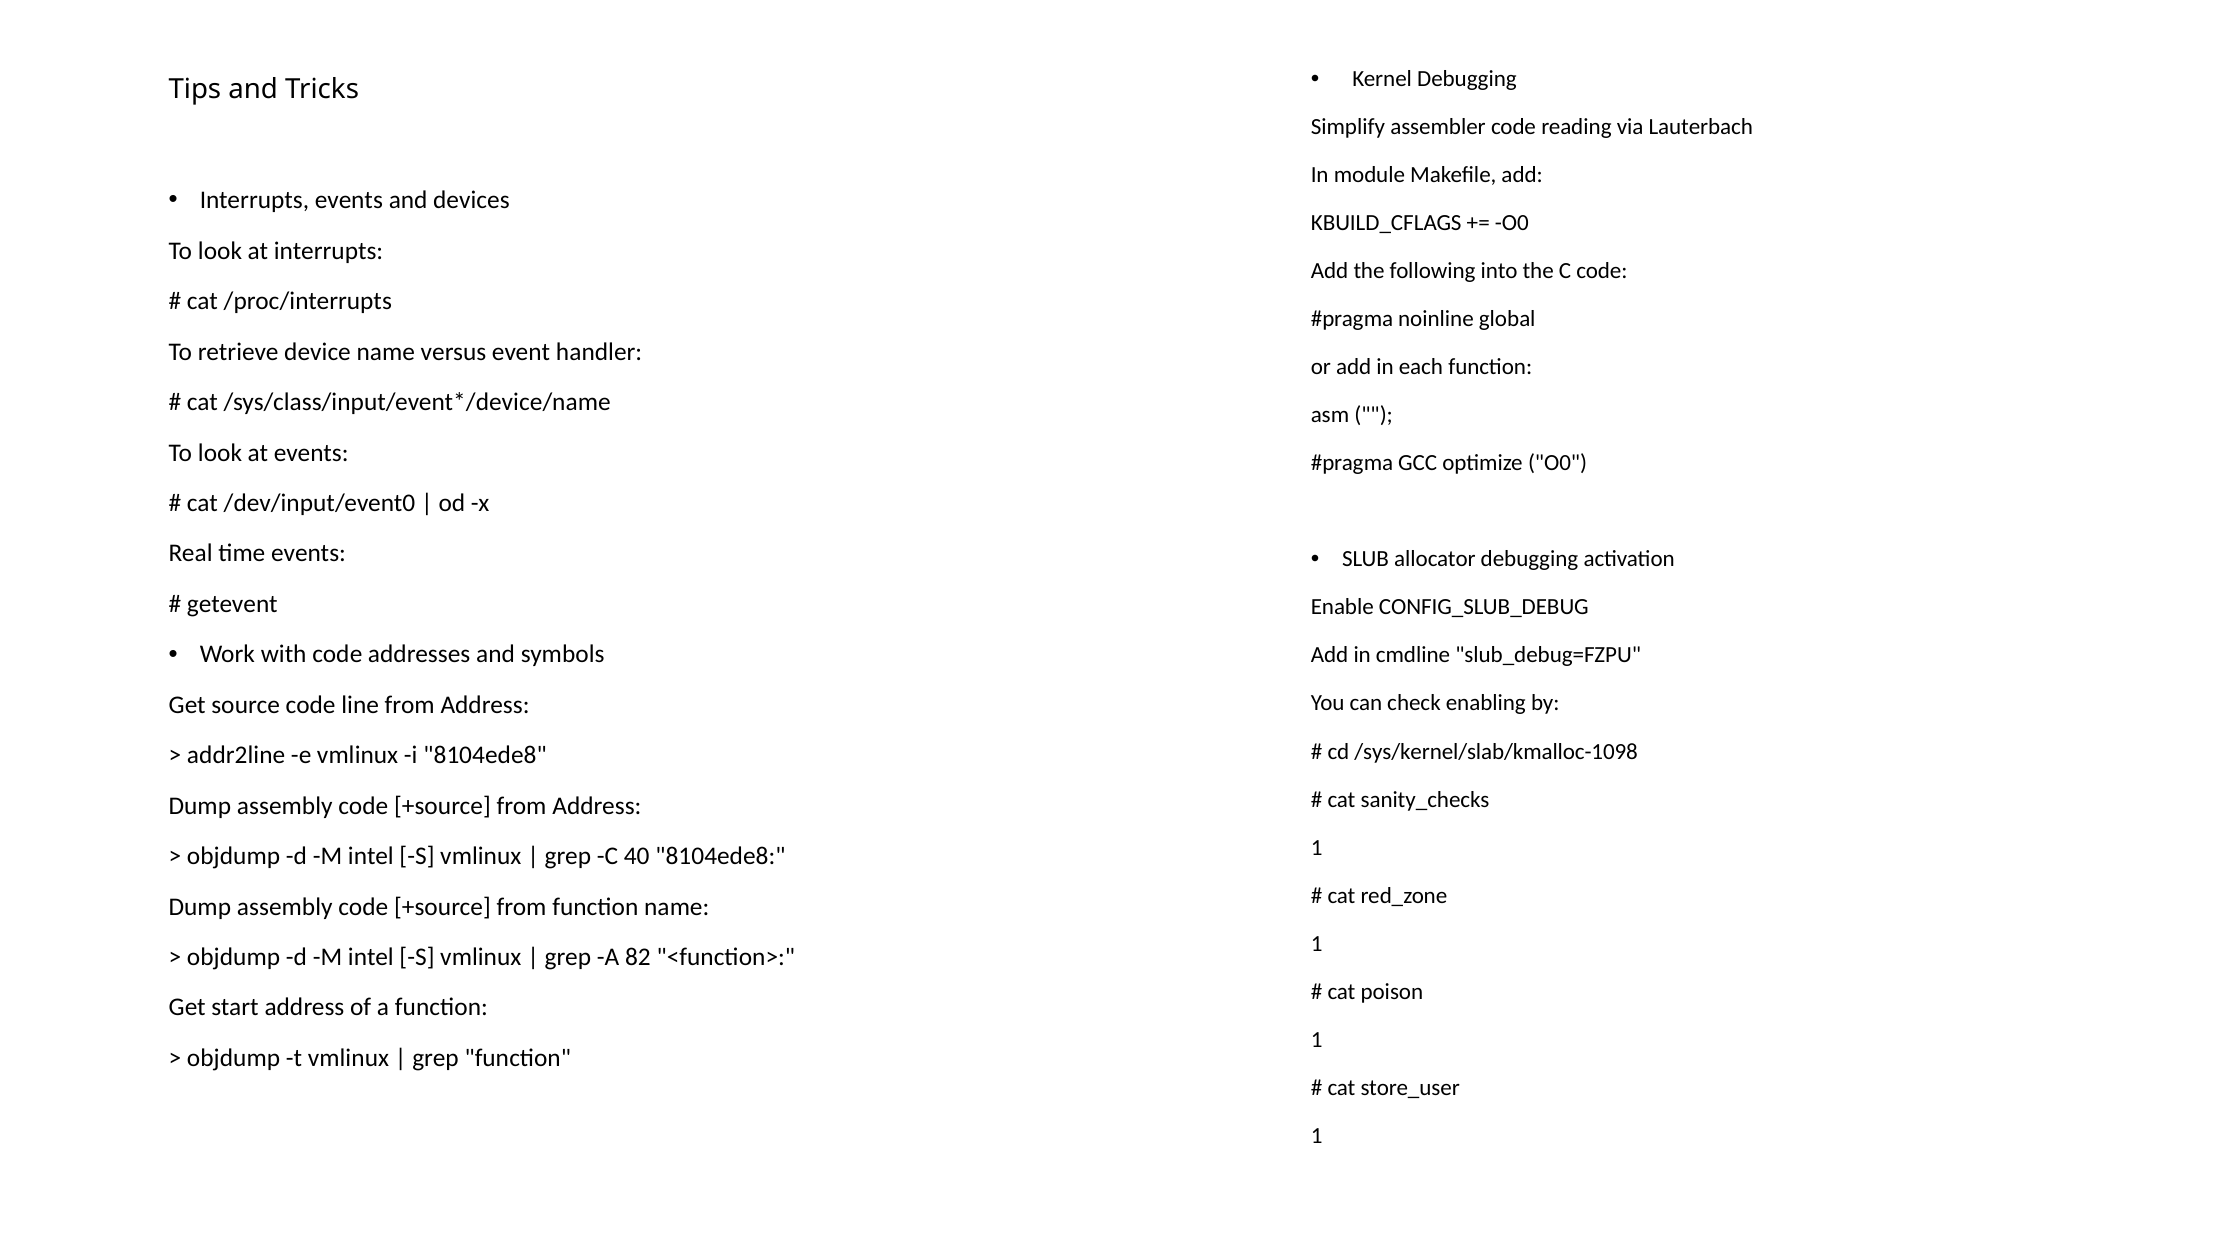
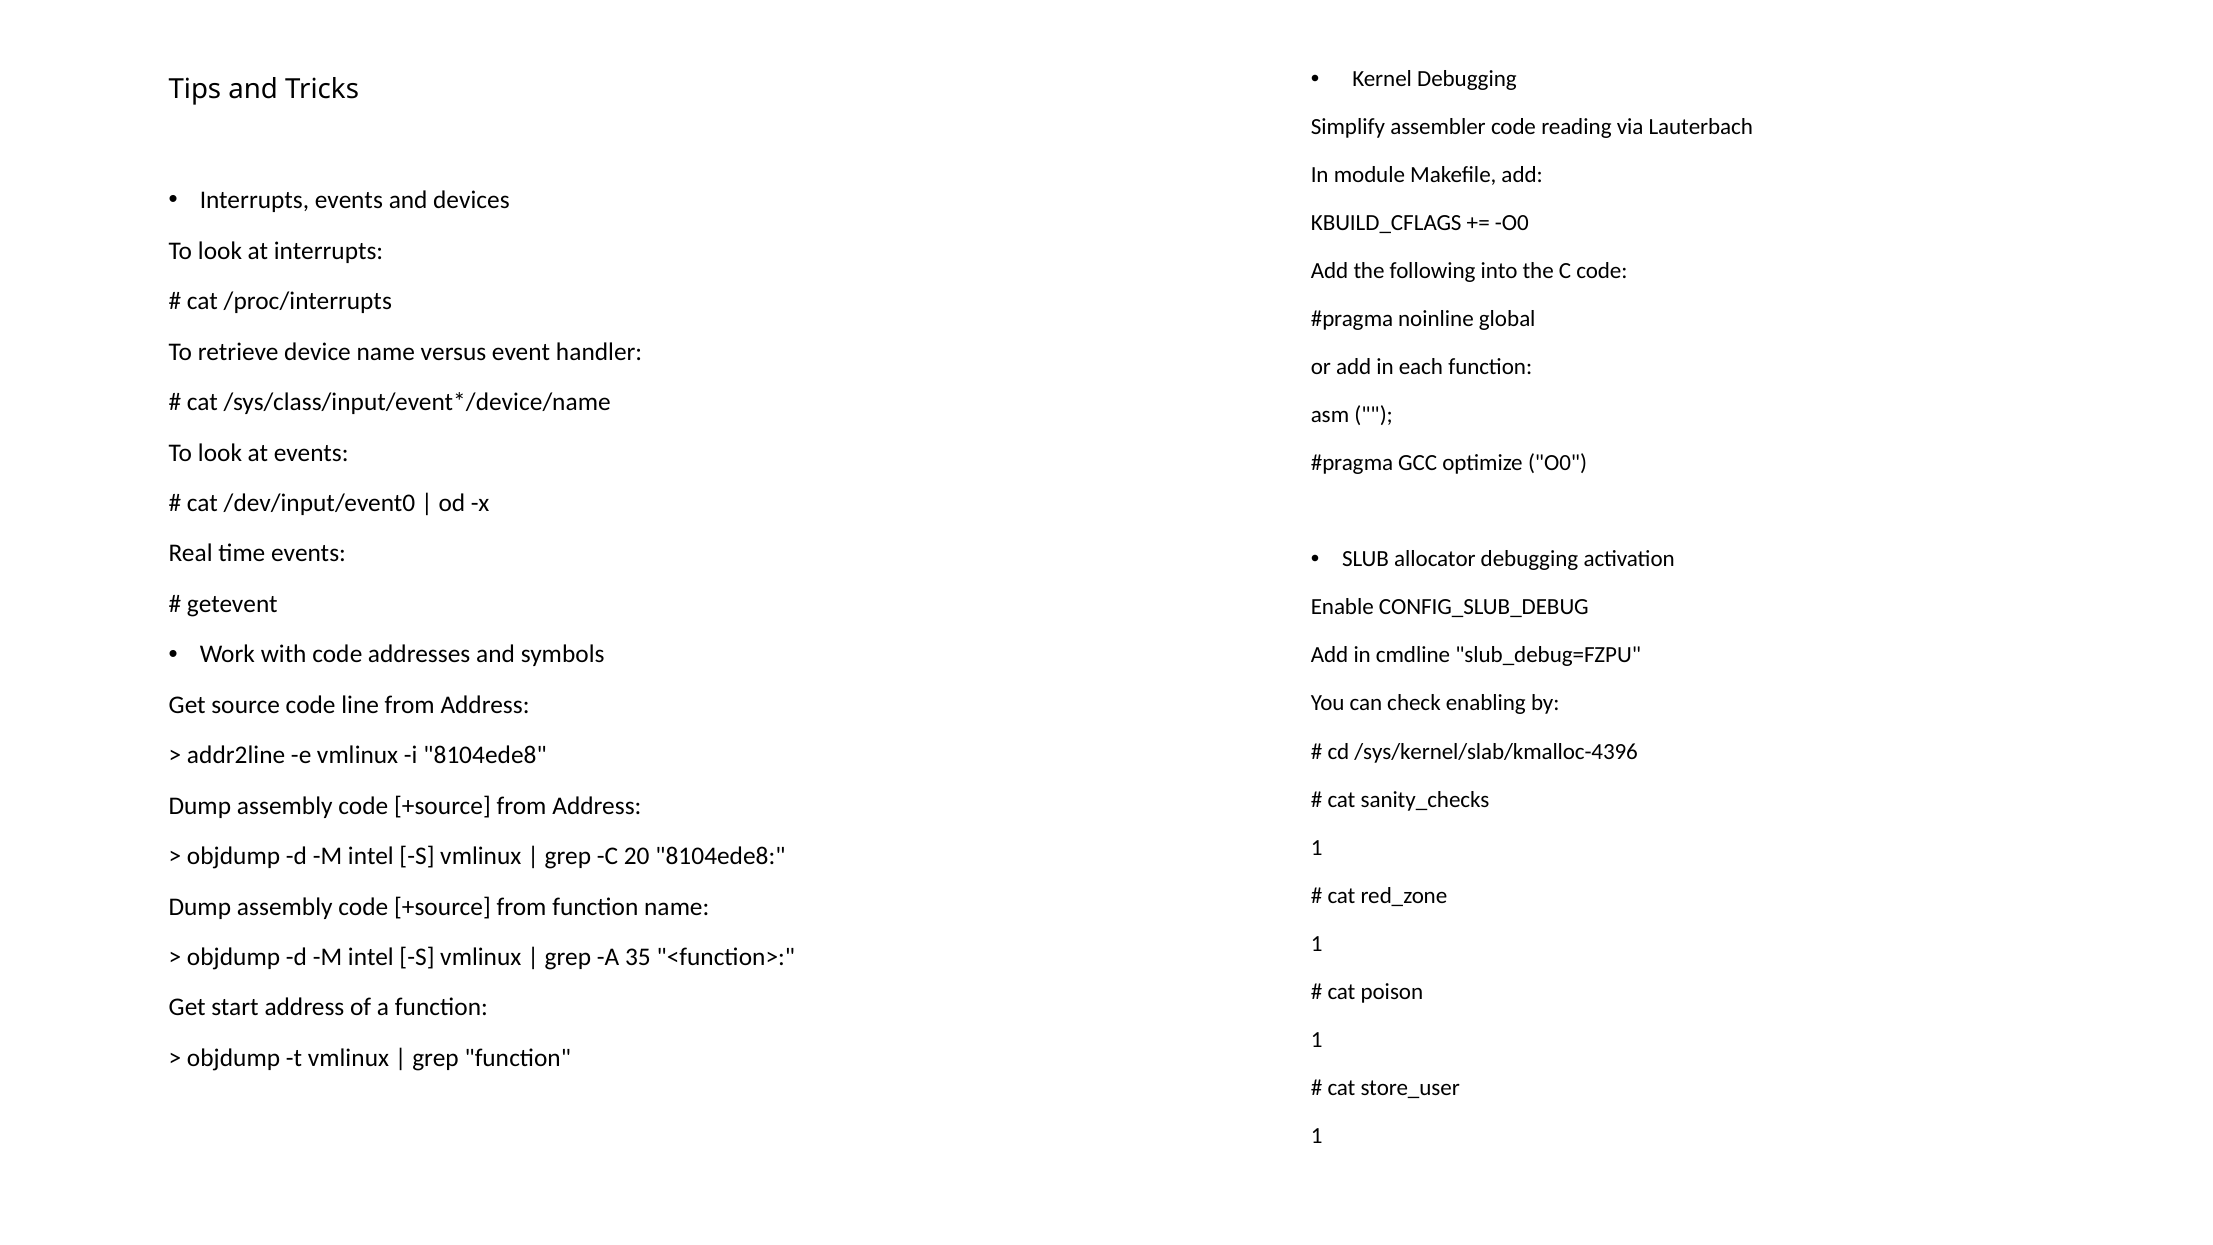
/sys/kernel/slab/kmalloc-1098: /sys/kernel/slab/kmalloc-1098 -> /sys/kernel/slab/kmalloc-4396 (1496, 751)
40: 40 -> 20 (637, 856)
82: 82 -> 35 (638, 957)
